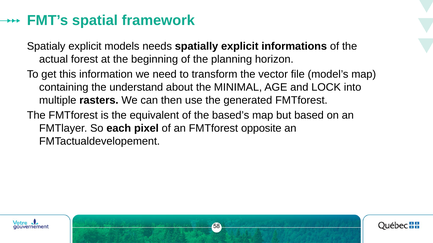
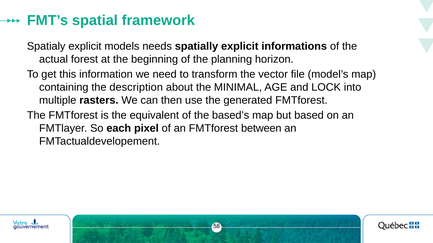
understand: understand -> description (136, 87)
opposite: opposite -> between (261, 129)
